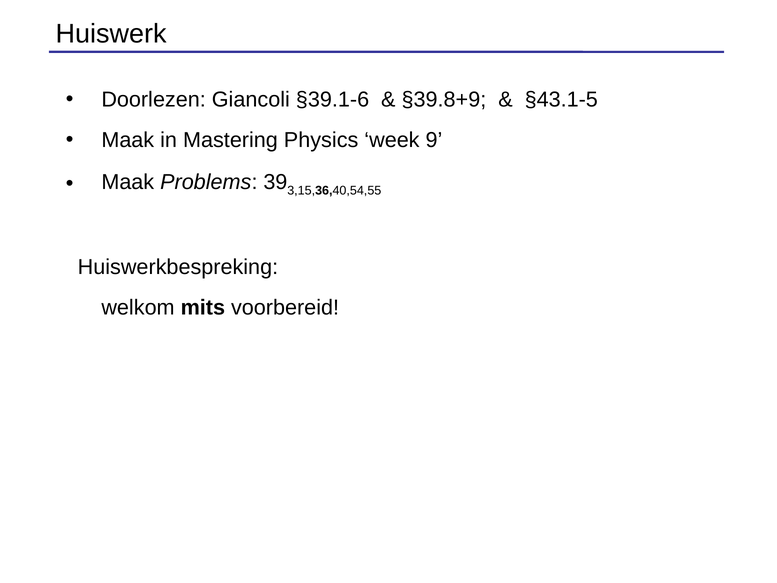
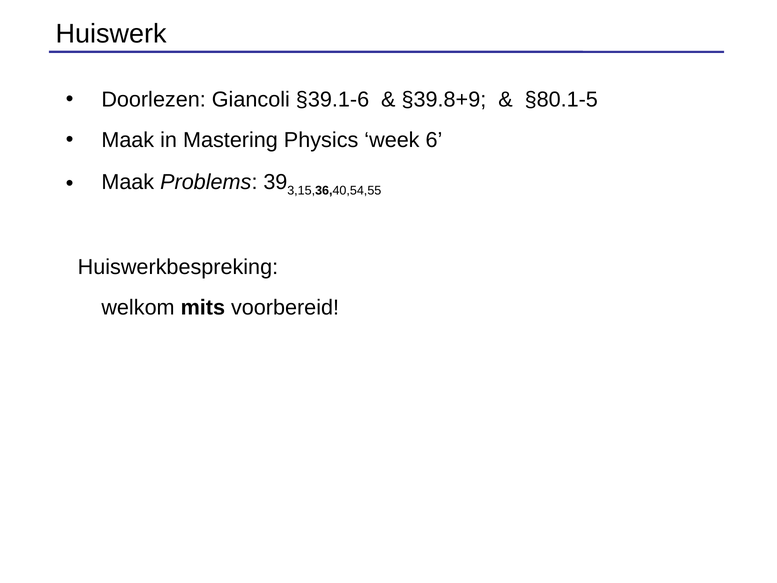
§43.1-5: §43.1-5 -> §80.1-5 (561, 100)
9: 9 -> 6 (434, 140)
